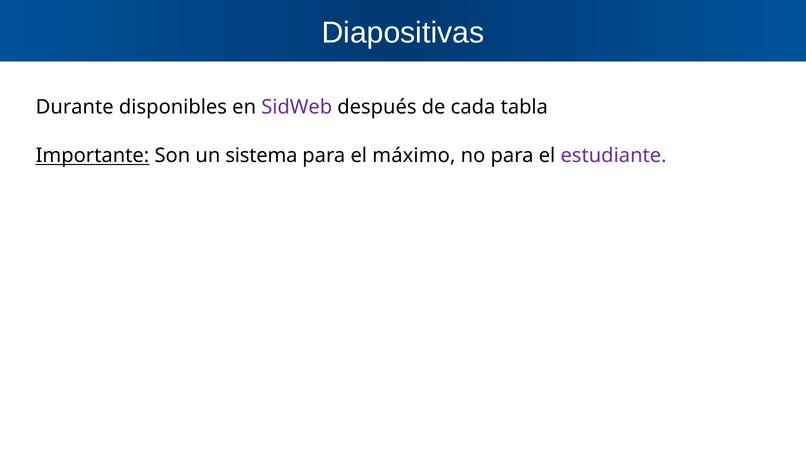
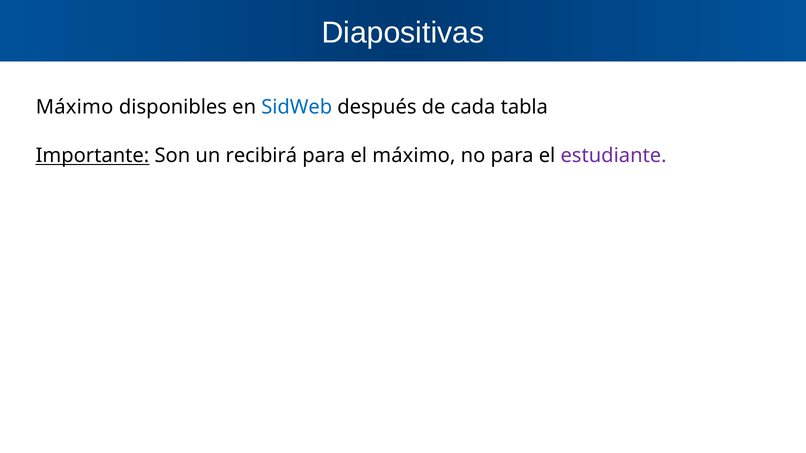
Durante: Durante -> Máximo (75, 107)
SidWeb colour: purple -> blue (297, 107)
sistema: sistema -> recibirá (261, 156)
